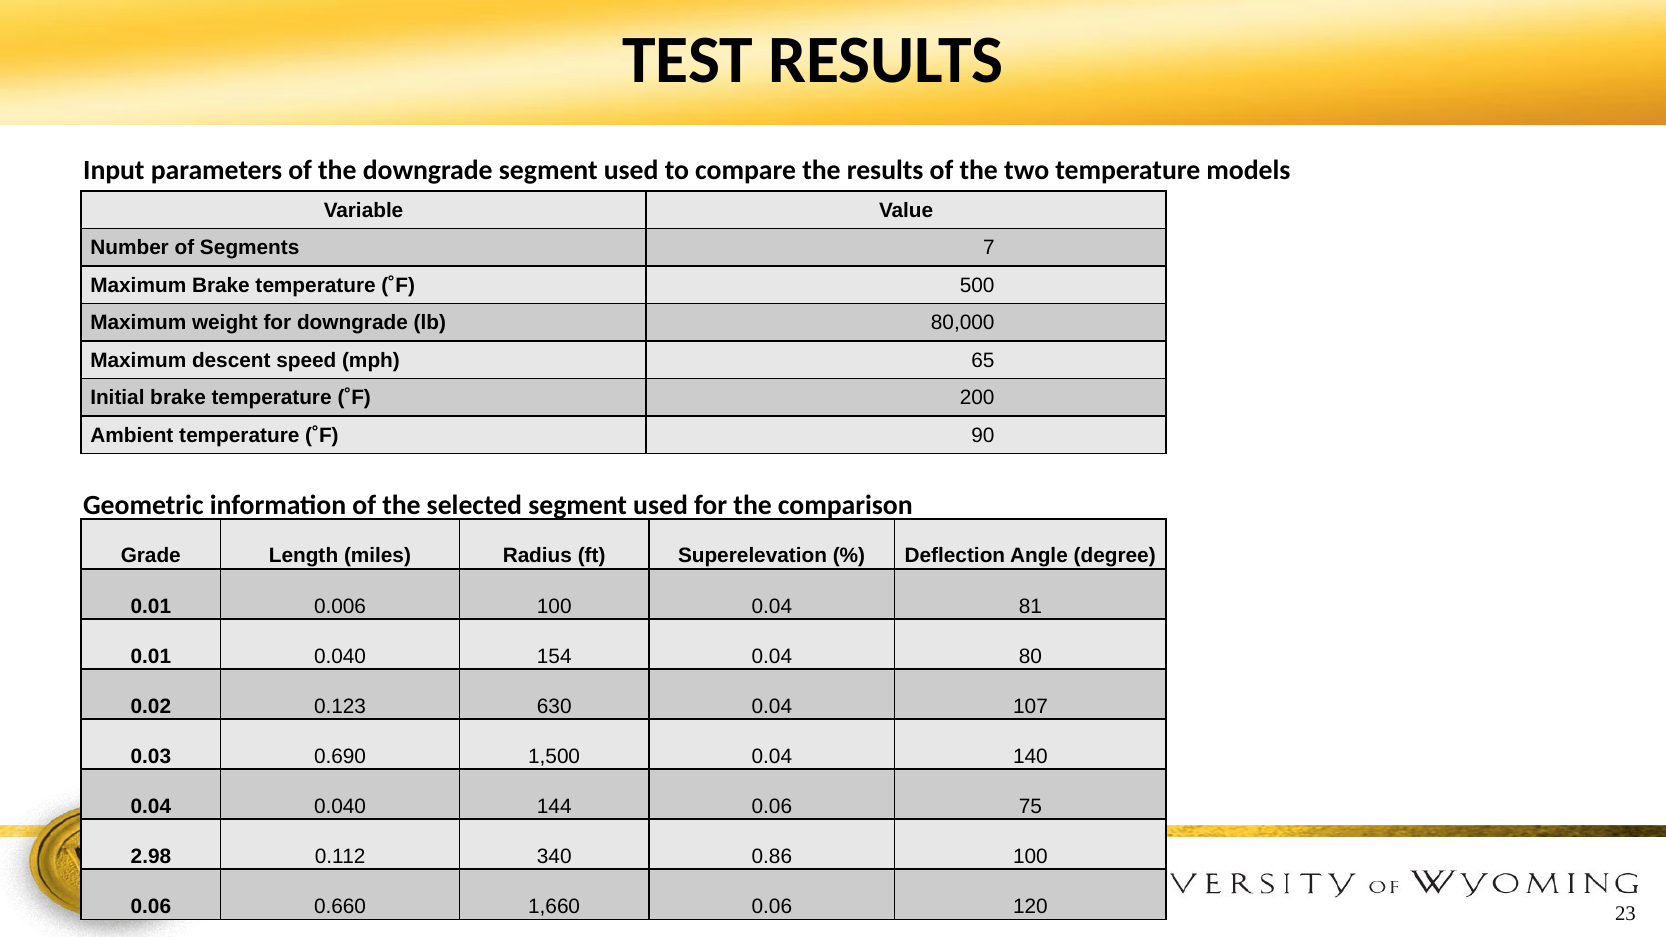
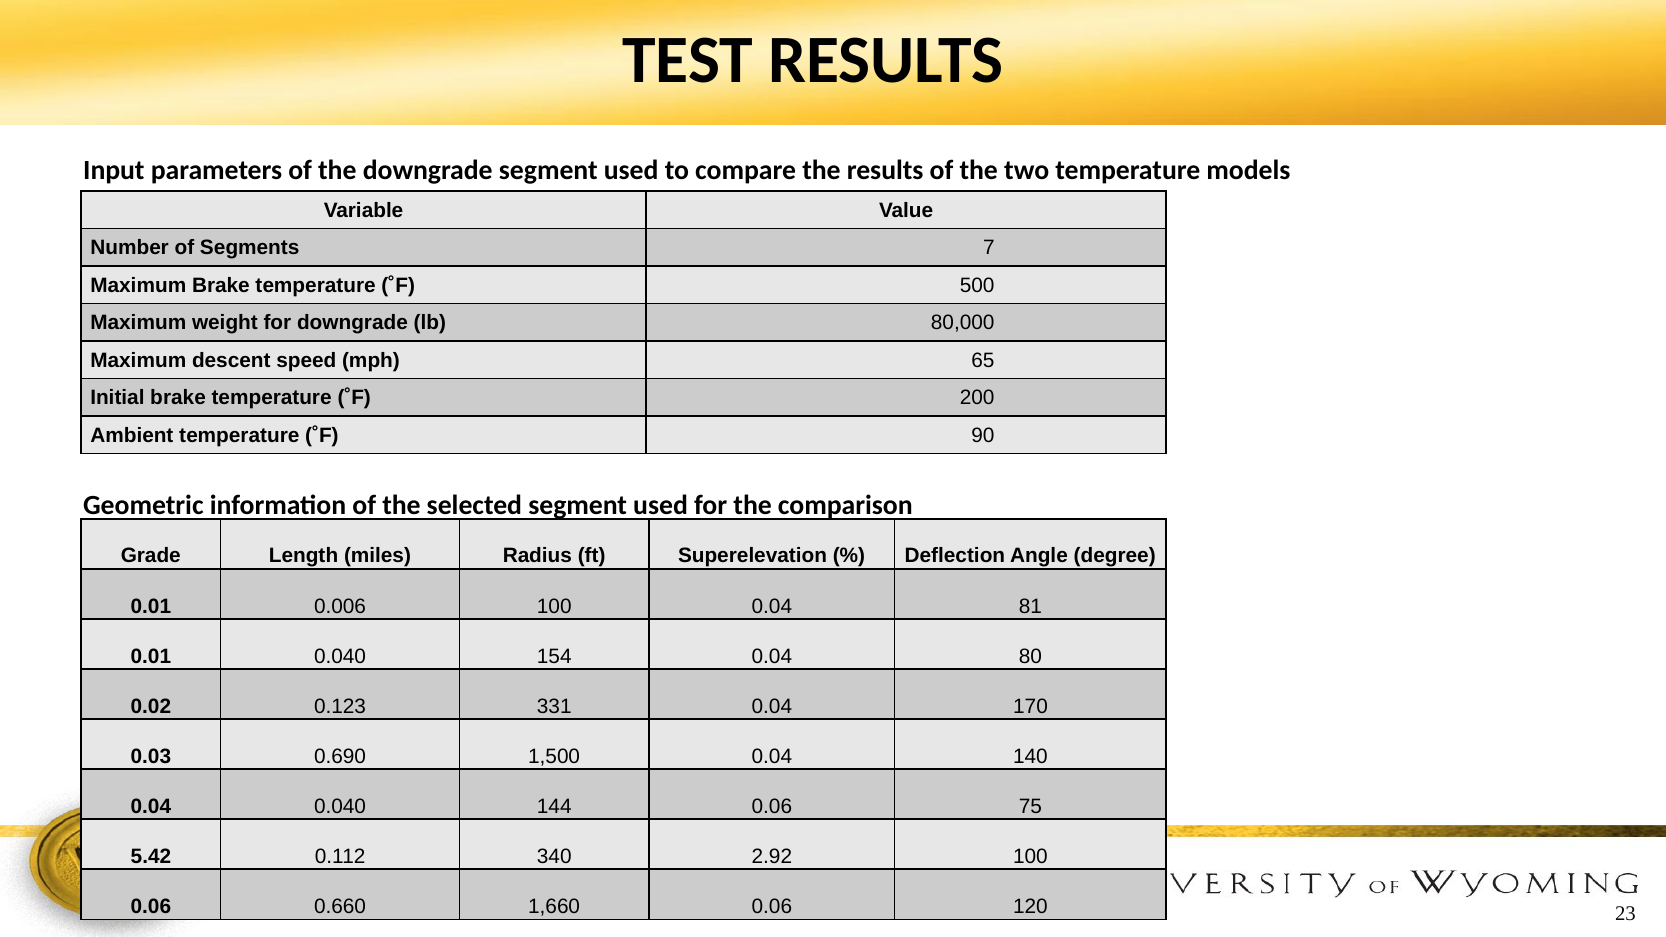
630: 630 -> 331 (554, 706)
107: 107 -> 170 (1031, 706)
2.98: 2.98 -> 5.42 (151, 856)
0.86: 0.86 -> 2.92 (772, 856)
